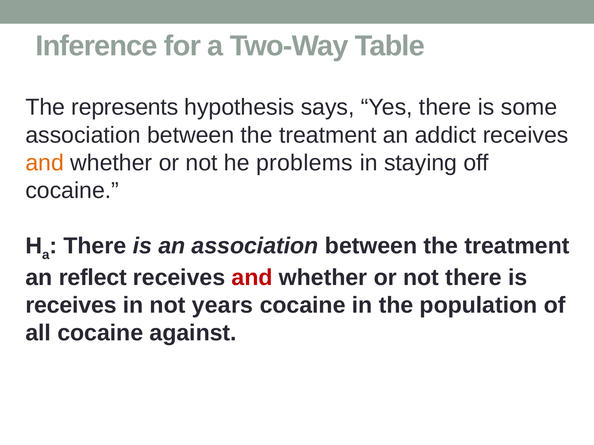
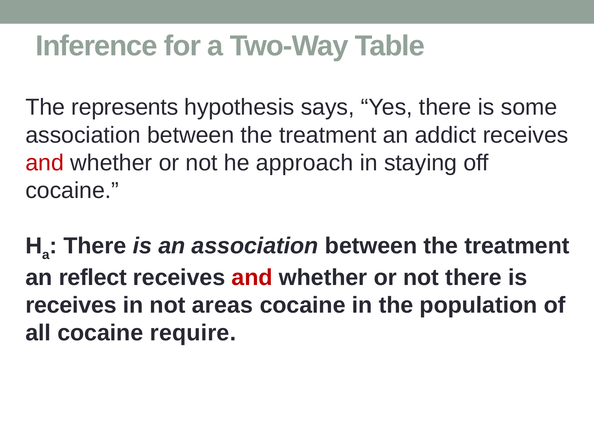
and colour: orange -> red (45, 163)
problems: problems -> approach (305, 163)
years: years -> areas (222, 305)
against: against -> require (193, 333)
